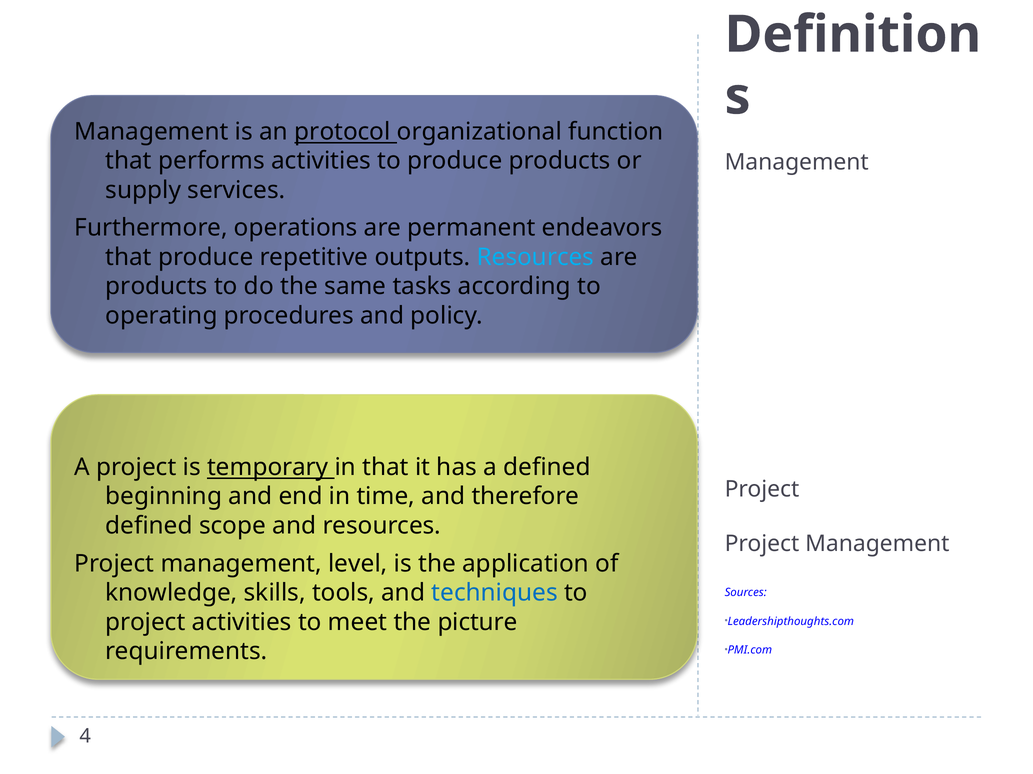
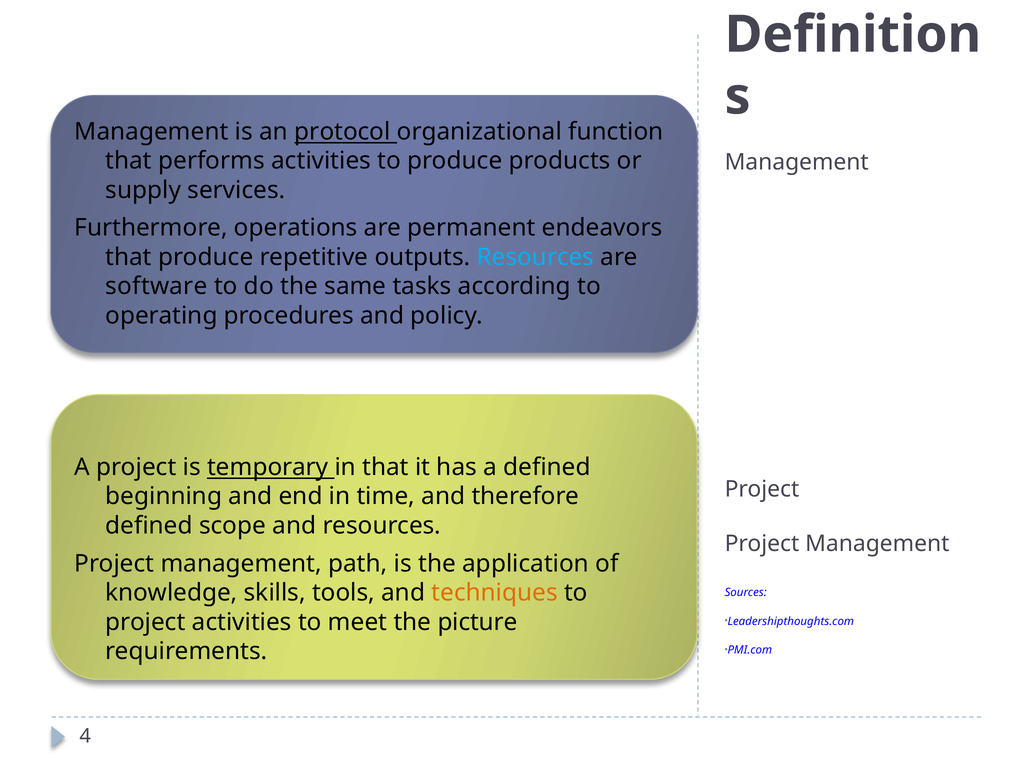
products: products -> software (156, 287)
level: level -> path (358, 564)
techniques colour: blue -> orange (495, 593)
